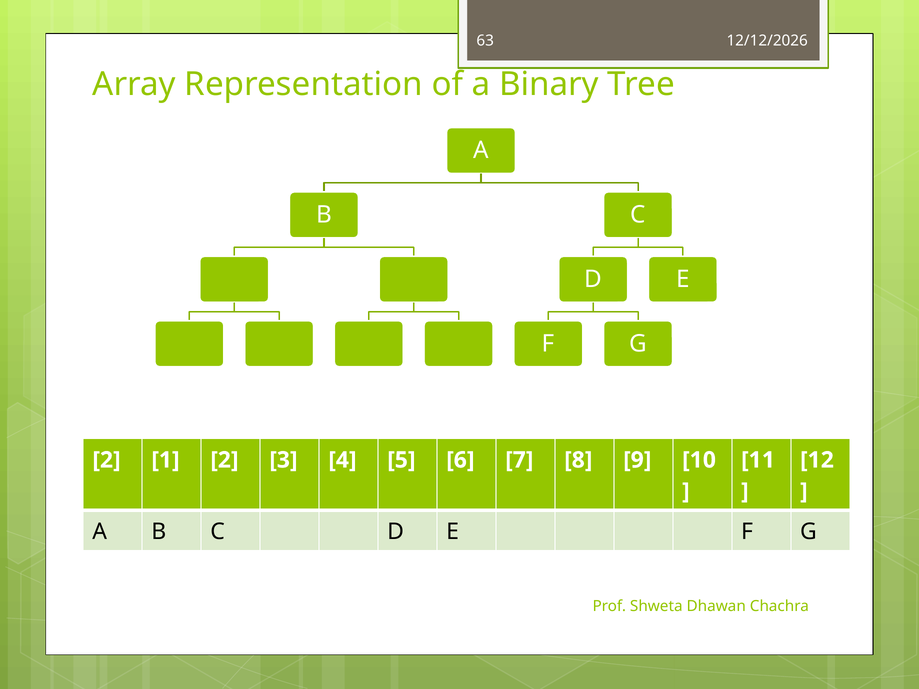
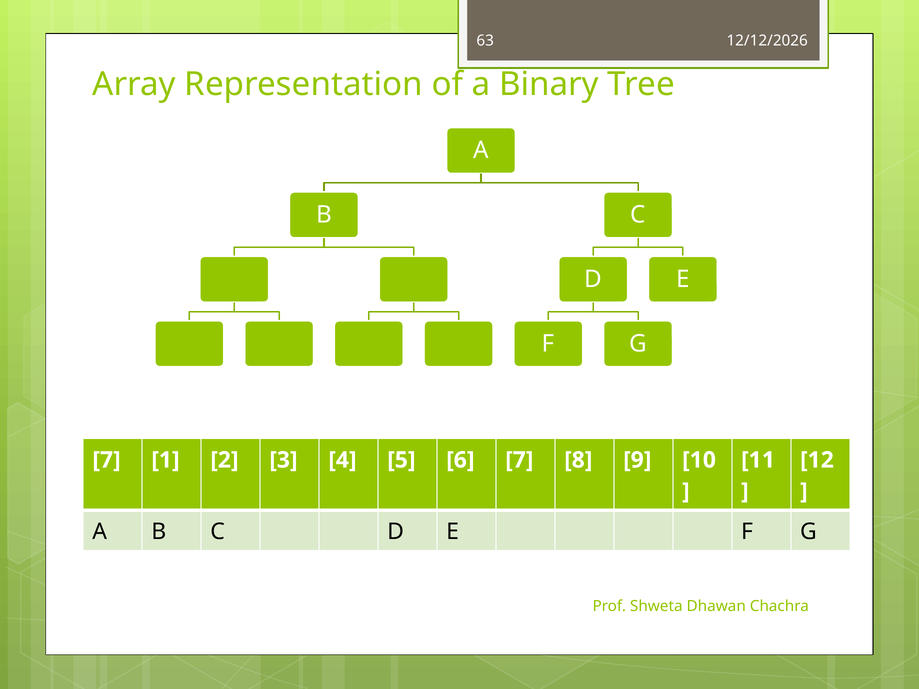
2: 2 -> 7 (107, 460)
